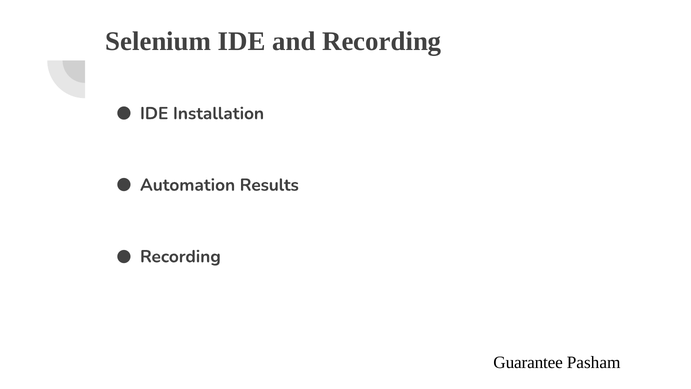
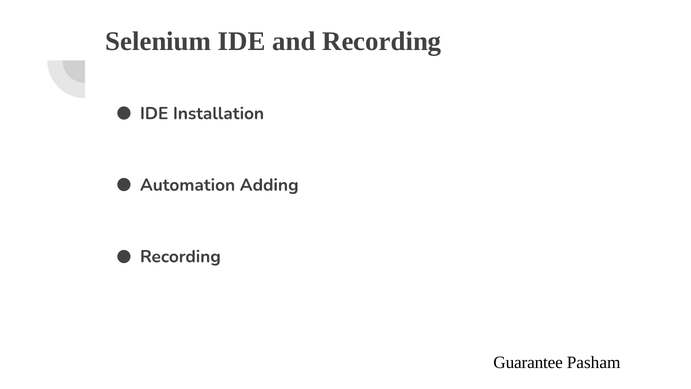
Results: Results -> Adding (269, 185)
